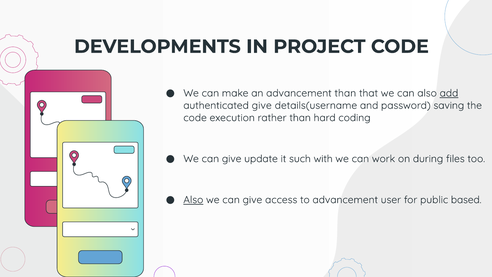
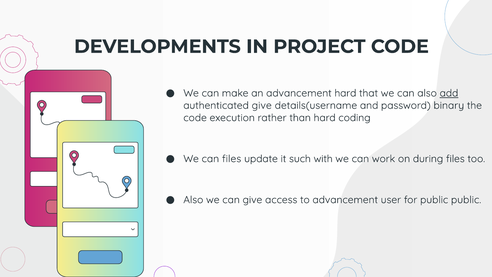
advancement than: than -> hard (345, 93)
saving: saving -> binary (449, 105)
give: give -> files (232, 159)
Also underline: present -> none (193, 200)
public based: based -> public (466, 200)
